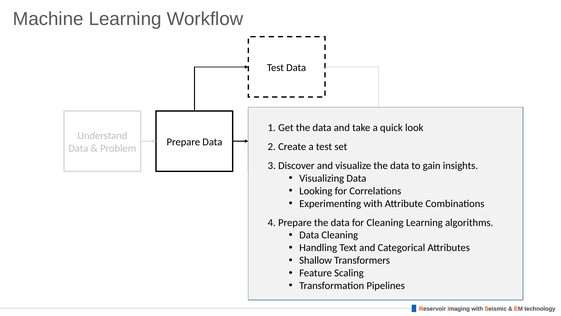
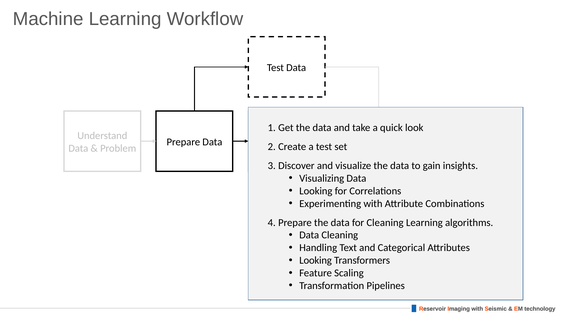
Shallow: Shallow -> Looking (316, 260)
